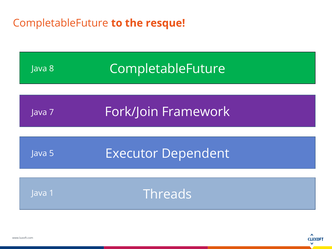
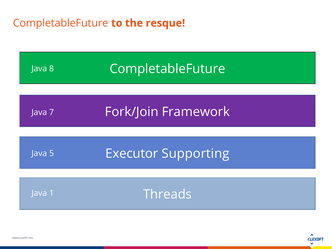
Dependent: Dependent -> Supporting (195, 154)
